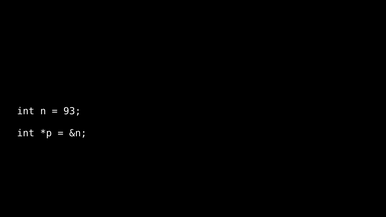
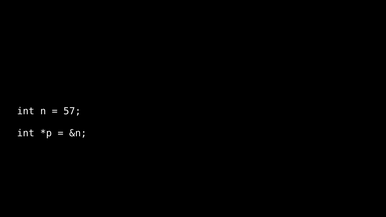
93: 93 -> 57 (72, 111)
